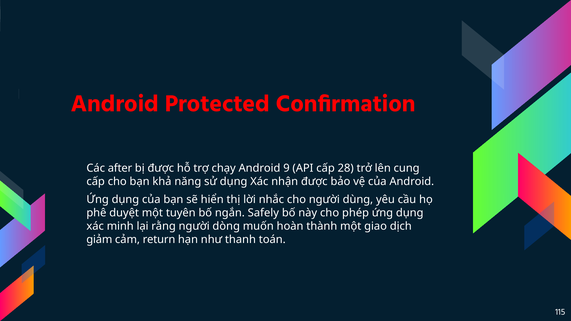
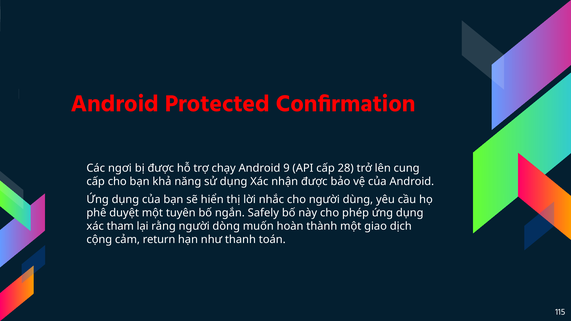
after: after -> ngơi (120, 168)
minh: minh -> tham (120, 226)
giảm: giảm -> cộng (99, 240)
